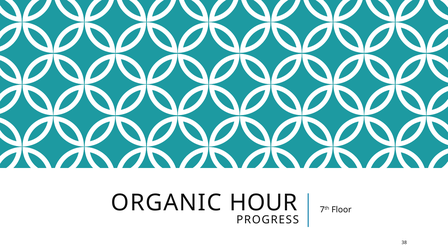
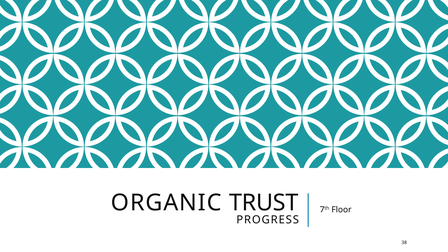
HOUR: HOUR -> TRUST (264, 203)
